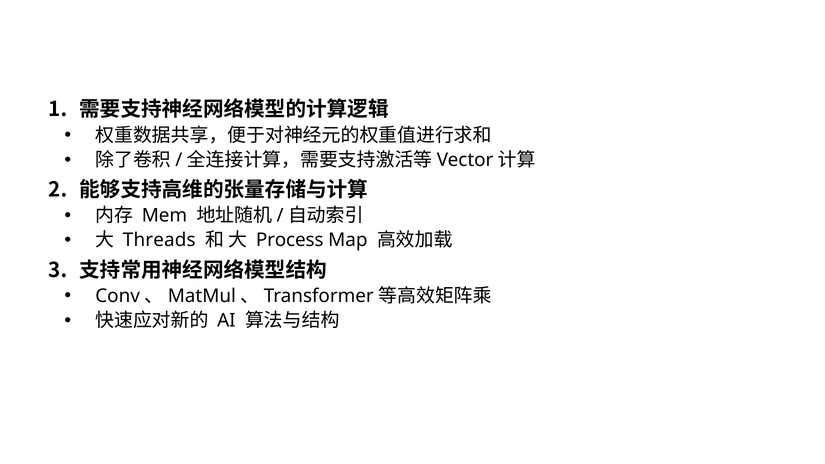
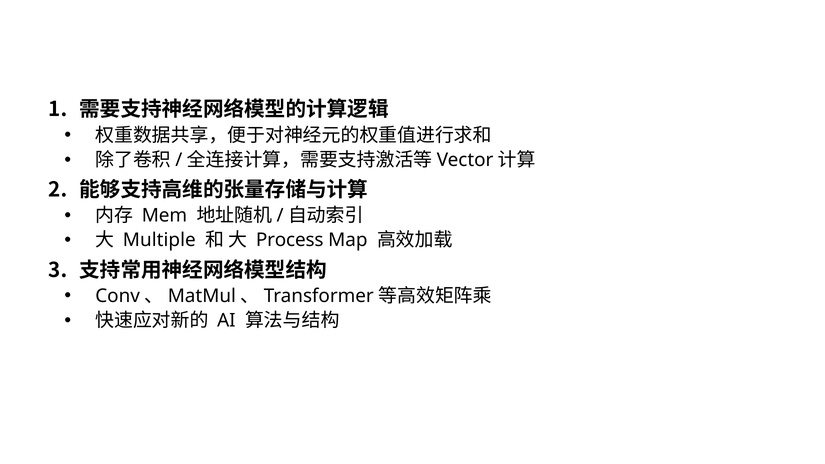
Threads: Threads -> Multiple (159, 240)
